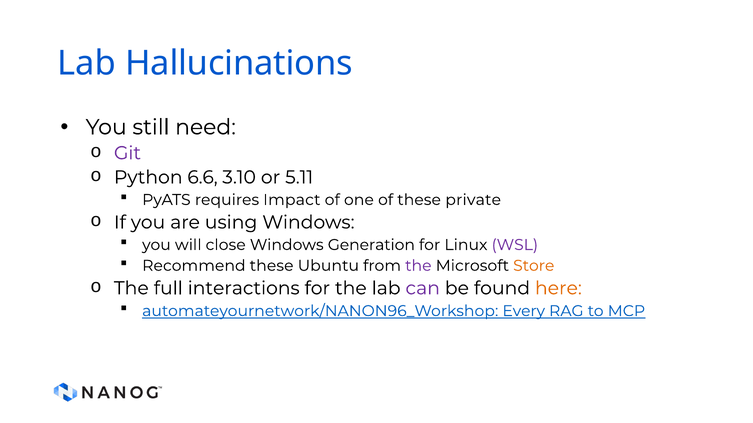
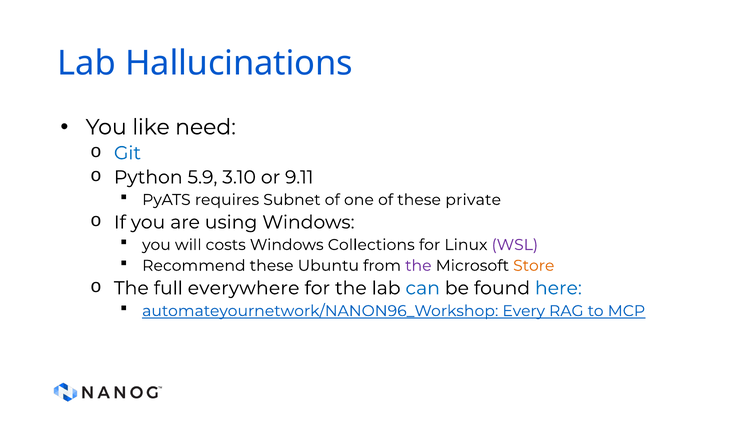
still: still -> like (151, 127)
Git colour: purple -> blue (127, 153)
6.6: 6.6 -> 5.9 (202, 178)
5.11: 5.11 -> 9.11 (299, 178)
Impact: Impact -> Subnet (292, 200)
close: close -> costs (226, 245)
Generation: Generation -> Collections (371, 245)
interactions: interactions -> everywhere (244, 289)
can colour: purple -> blue (423, 289)
here colour: orange -> blue (558, 289)
